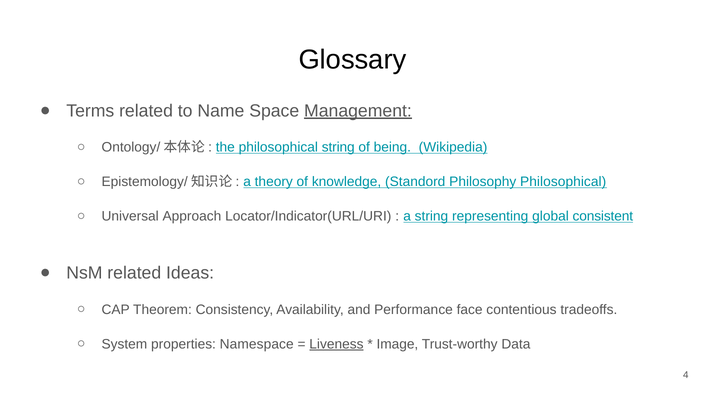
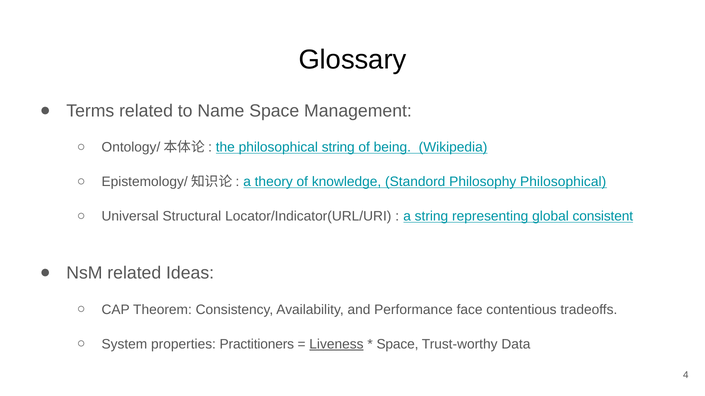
Management underline: present -> none (358, 111)
Approach: Approach -> Structural (192, 217)
Namespace: Namespace -> Practitioners (257, 345)
Image: Image -> Space (397, 345)
